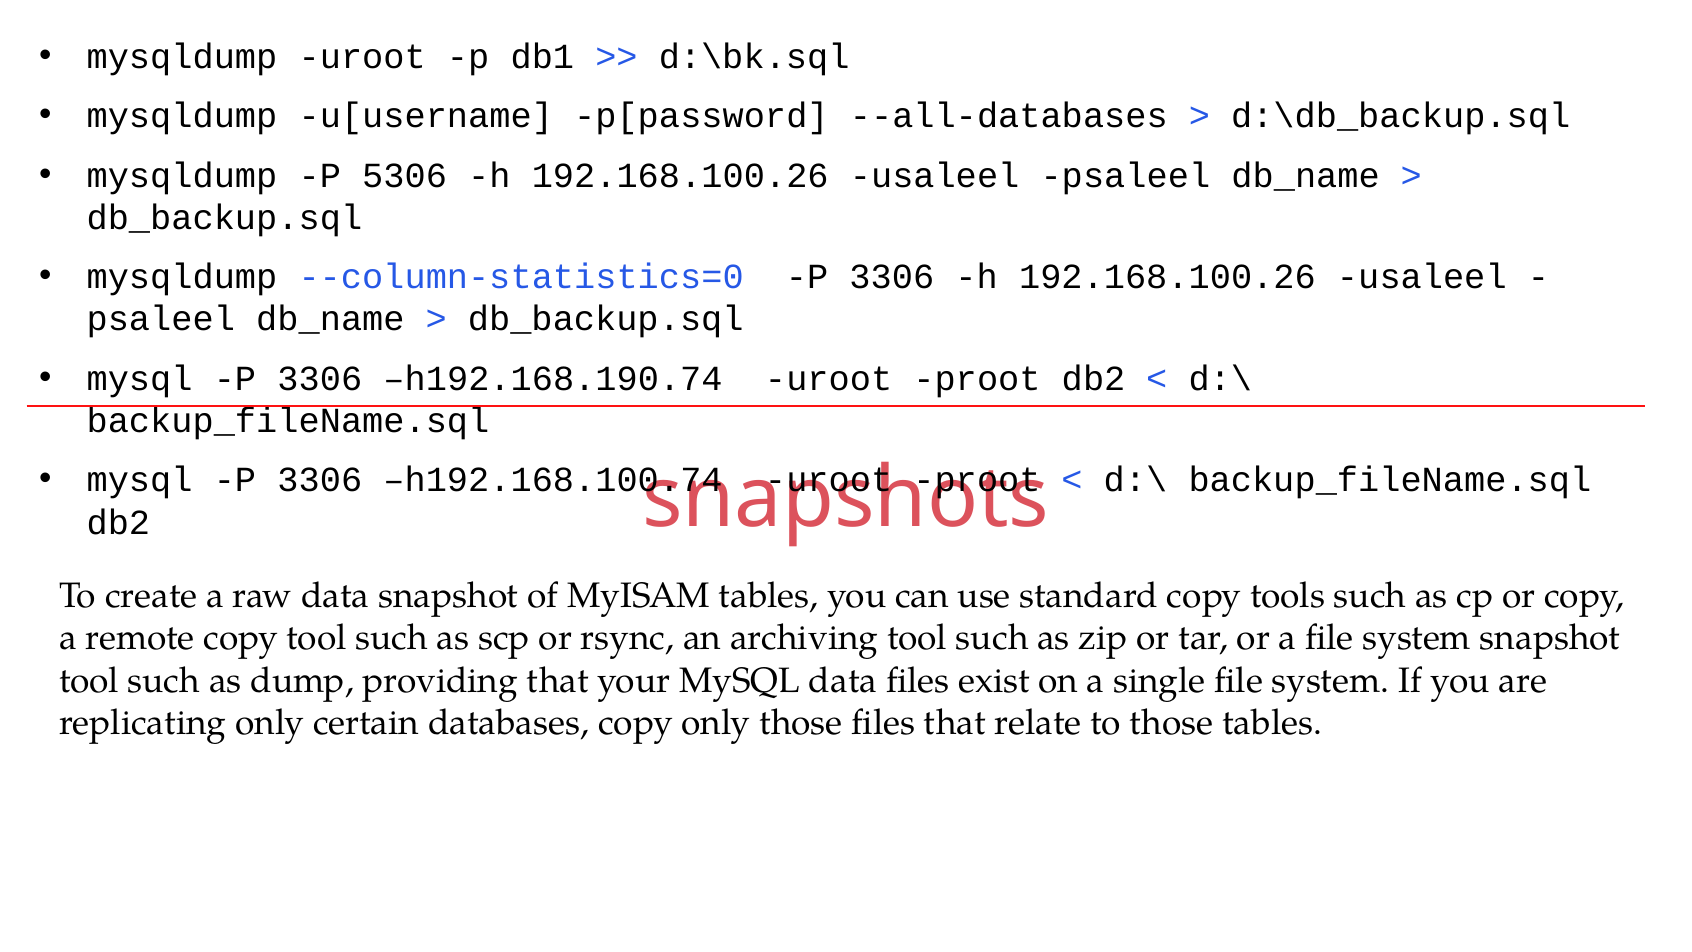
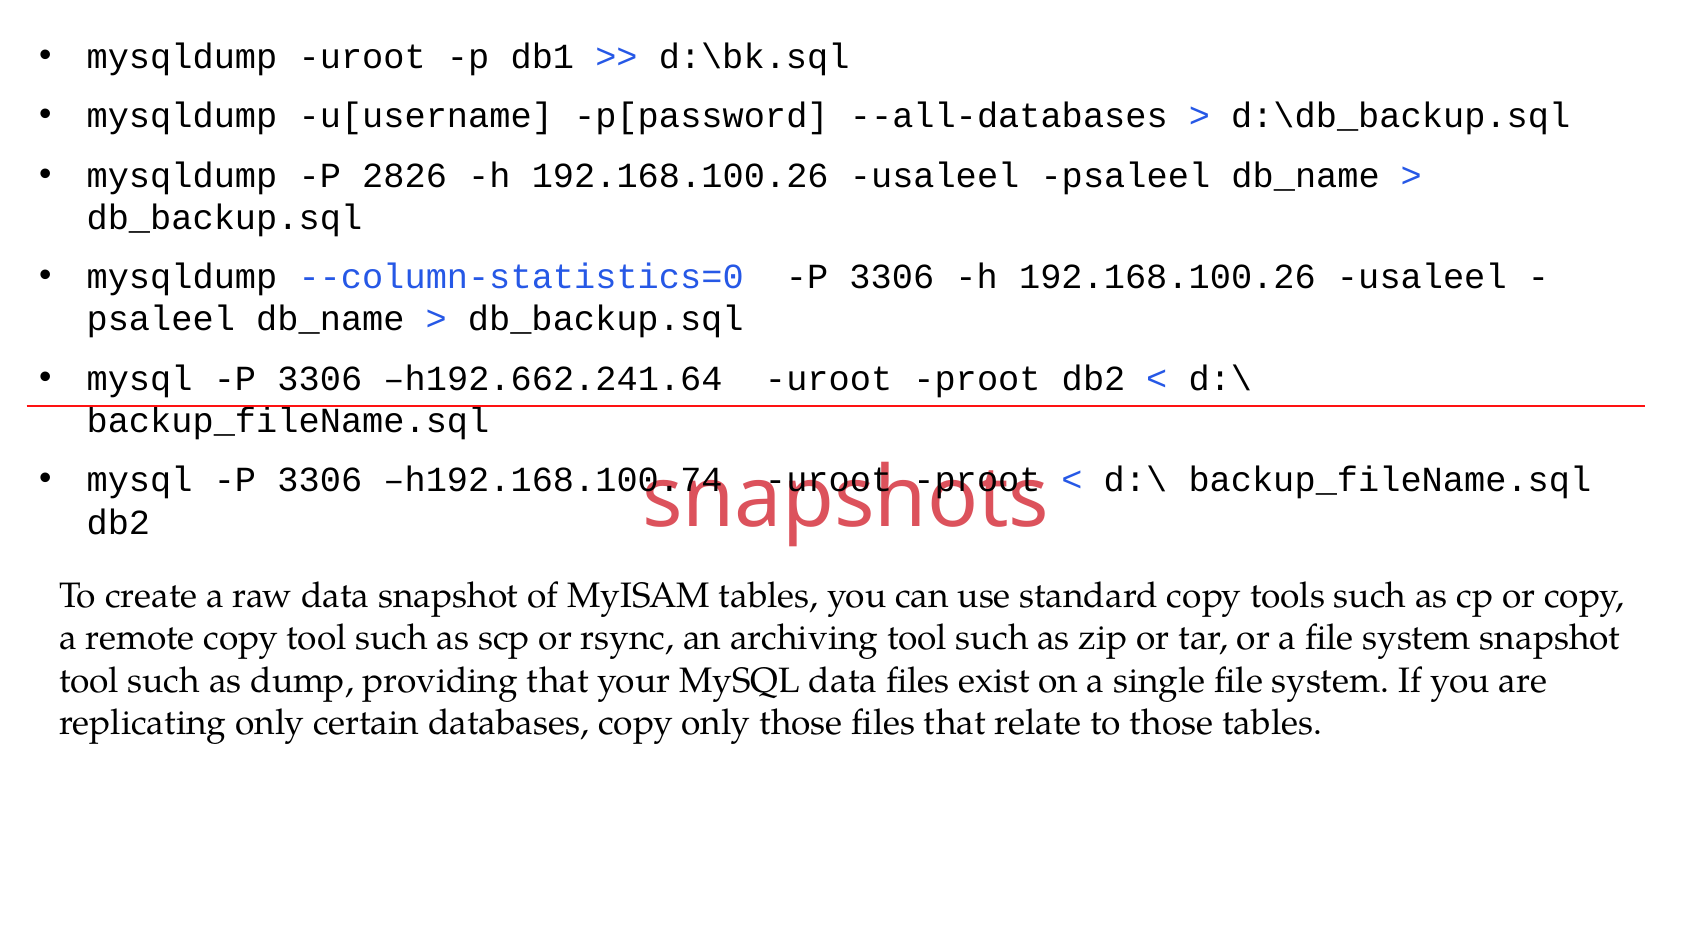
5306: 5306 -> 2826 (405, 175)
h192.168.190.74: h192.168.190.74 -> h192.662.241.64 (553, 378)
